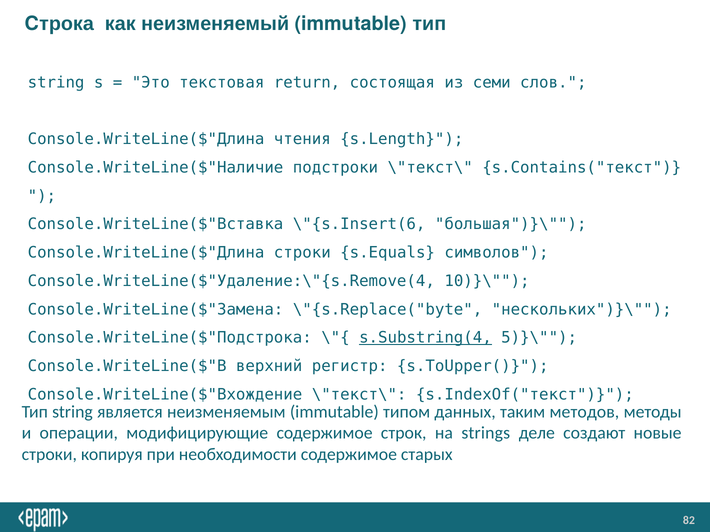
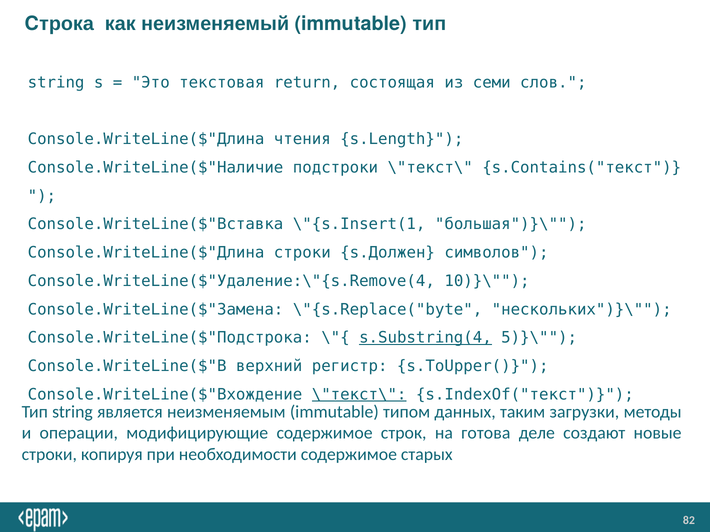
\"{s.Insert(6: \"{s.Insert(6 -> \"{s.Insert(1 (359, 225)
s.Equals: s.Equals -> s.Должен (388, 253)
\"текст\ underline: none -> present (359, 395)
методов: методов -> загрузки (584, 412)
strings: strings -> готова (486, 434)
